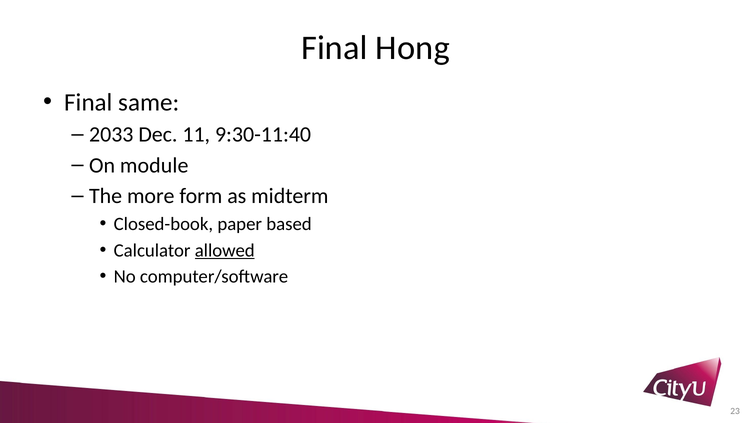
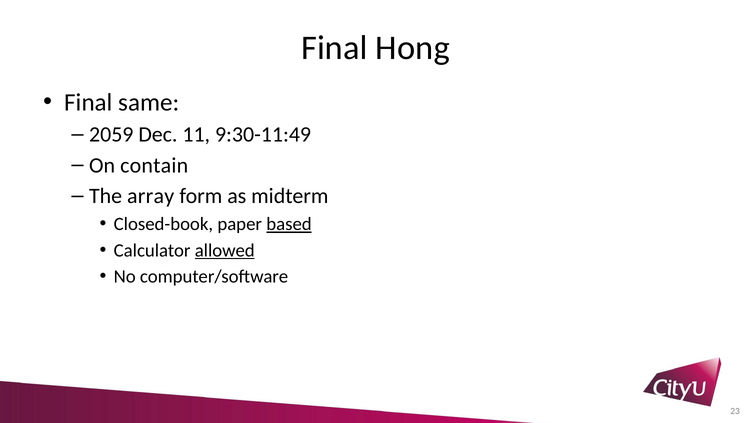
2033: 2033 -> 2059 (111, 135)
9:30-11:40: 9:30-11:40 -> 9:30-11:49 (263, 135)
module: module -> contain (154, 165)
more: more -> array (151, 196)
based underline: none -> present (289, 224)
